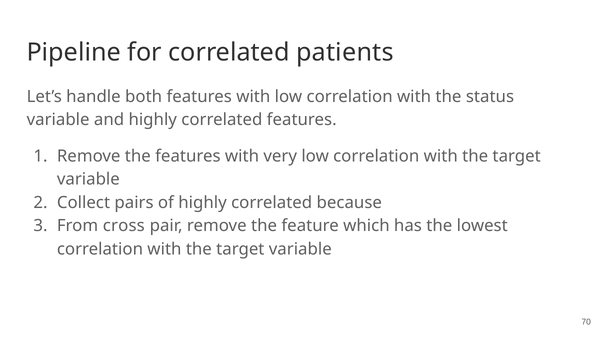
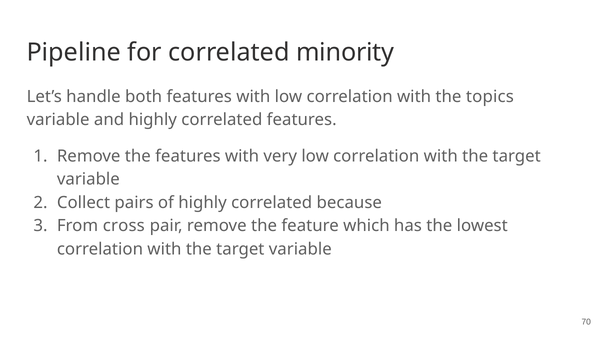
patients: patients -> minority (345, 52)
status: status -> topics (490, 97)
